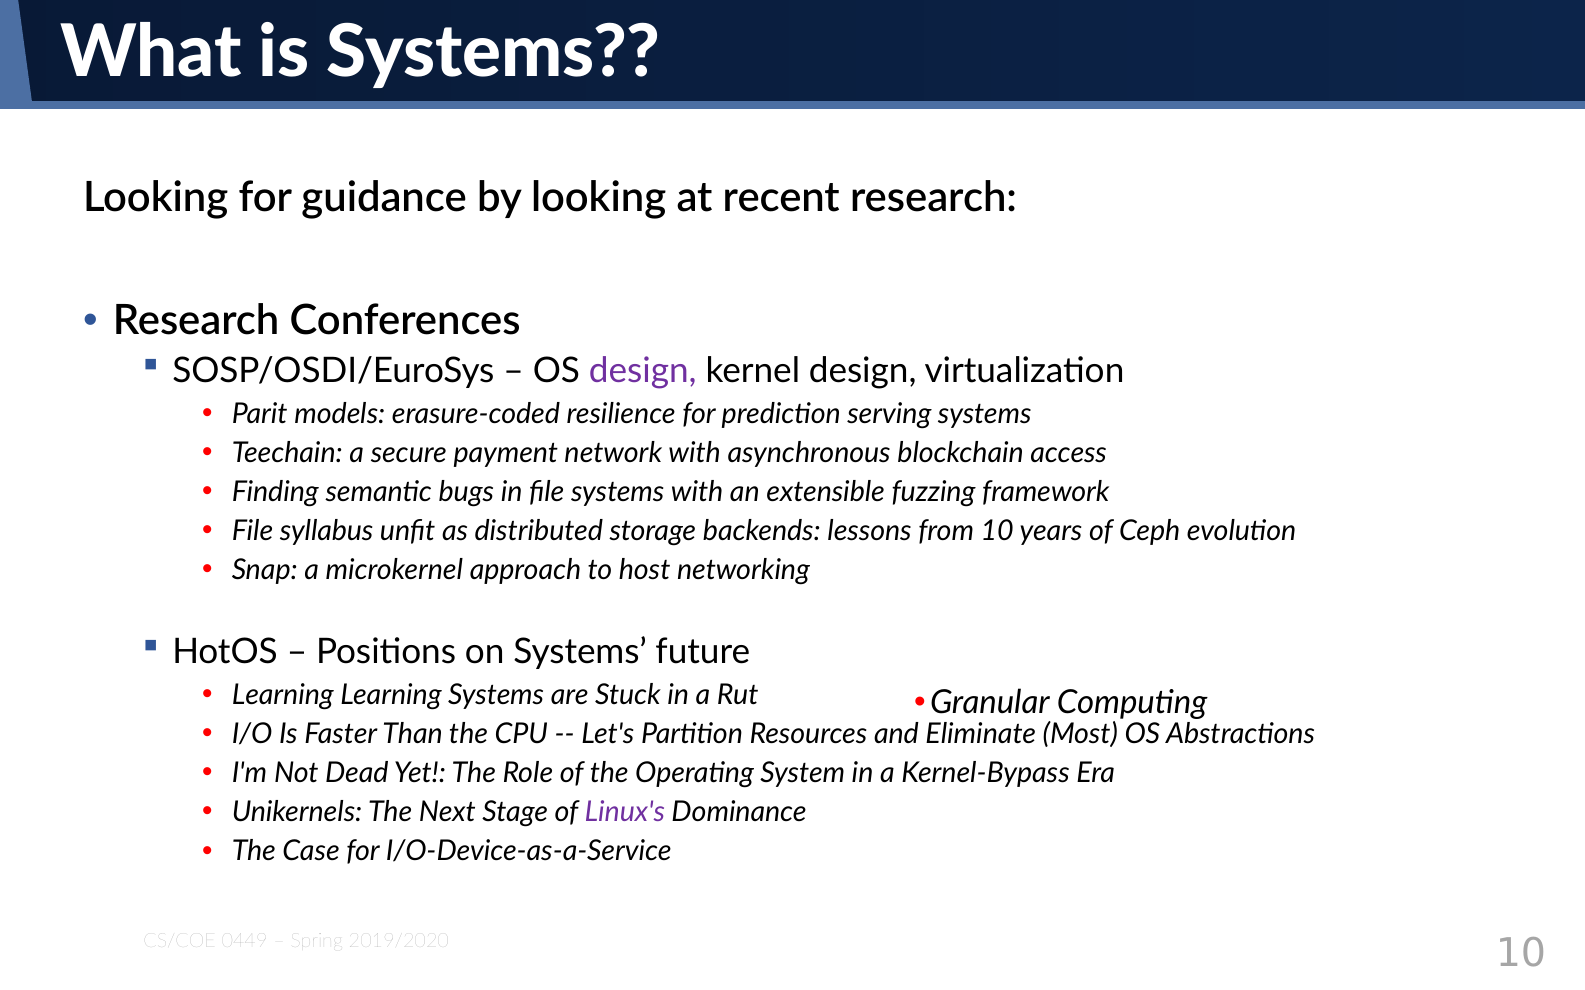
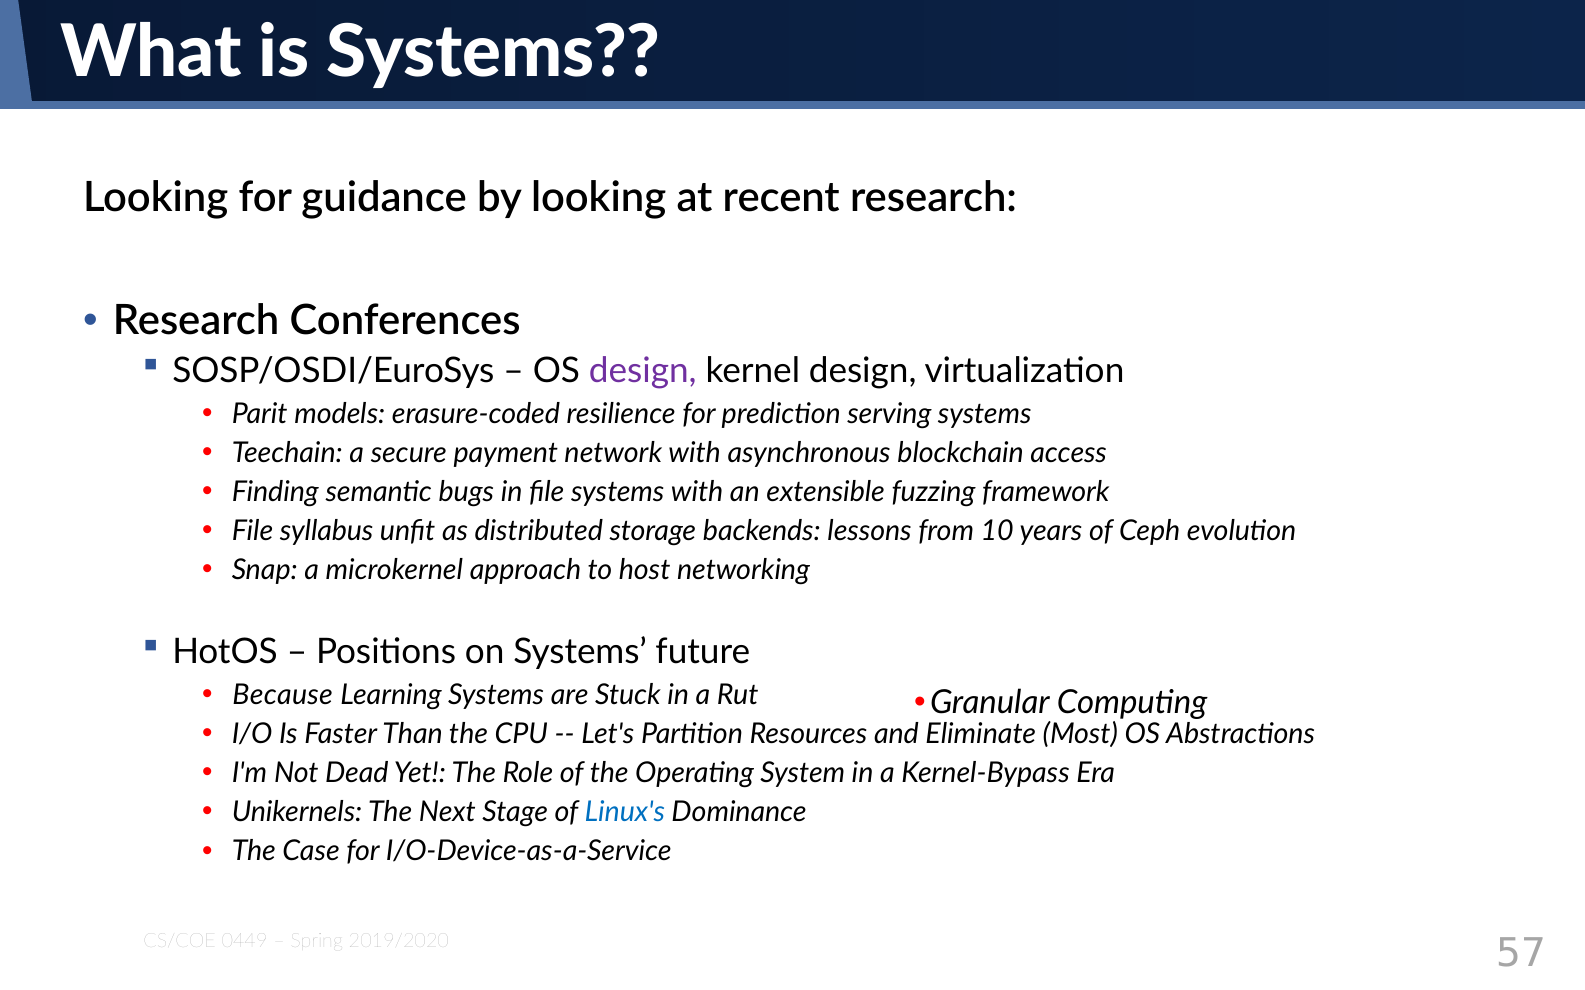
Learning: Learning -> Because (283, 695)
Linux's colour: purple -> blue (625, 813)
2019/2020 10: 10 -> 57 (1521, 954)
